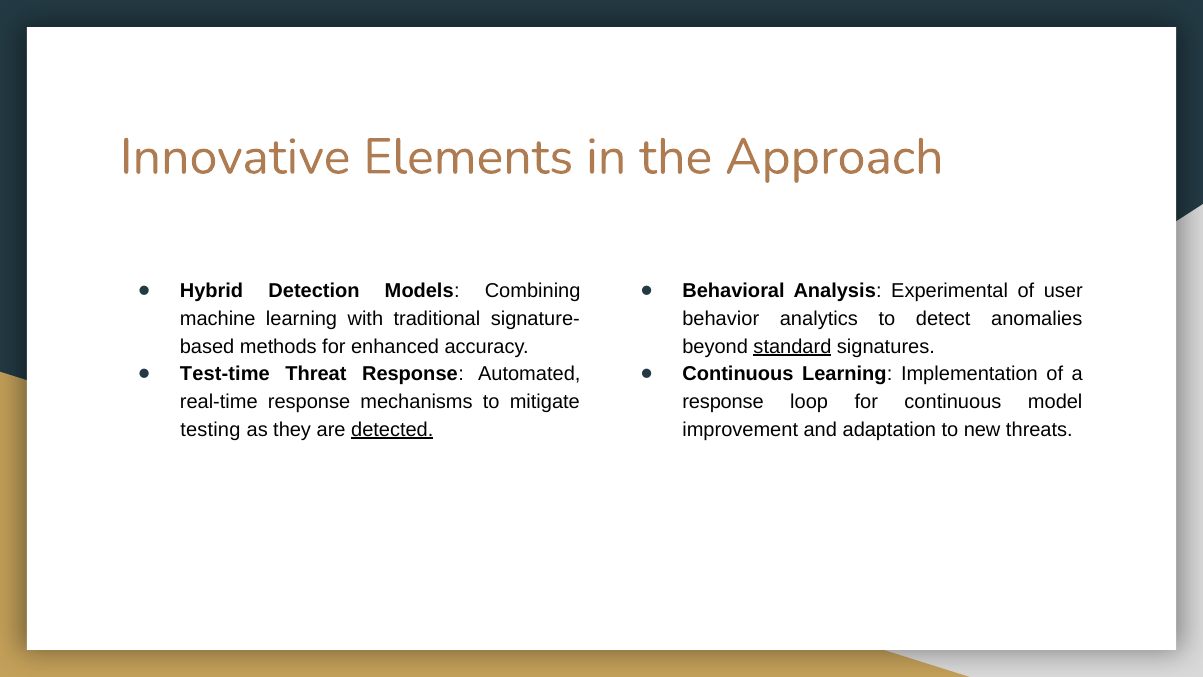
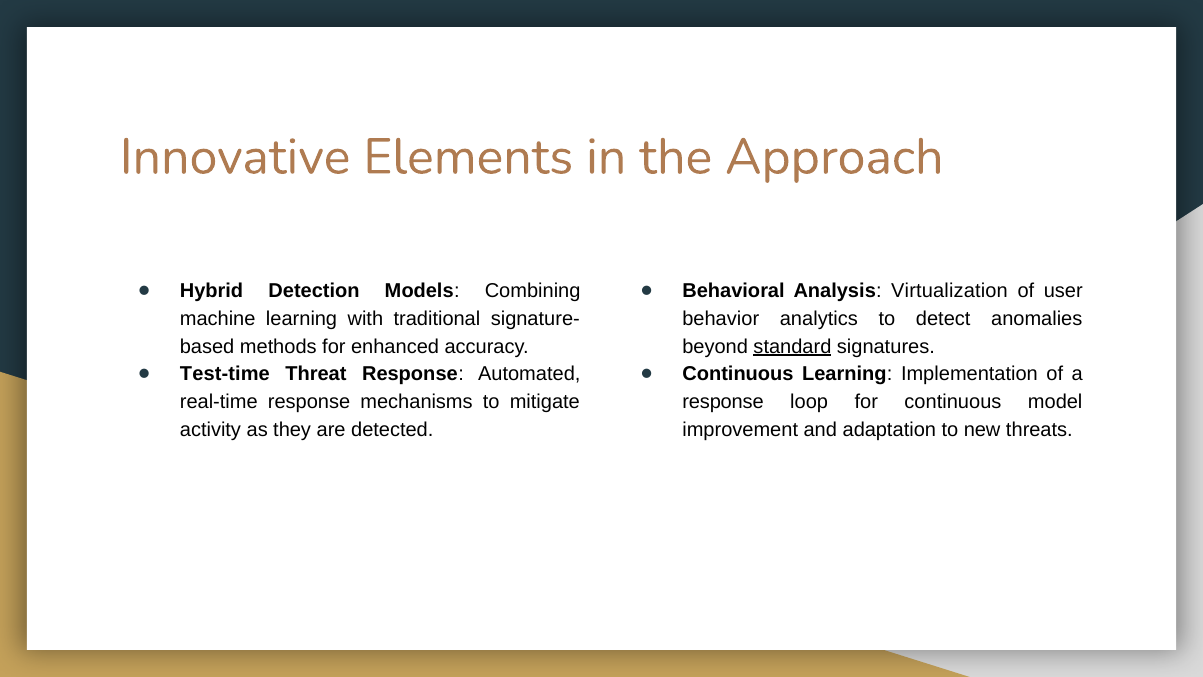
Experimental: Experimental -> Virtualization (950, 291)
testing: testing -> activity (210, 429)
detected underline: present -> none (392, 429)
